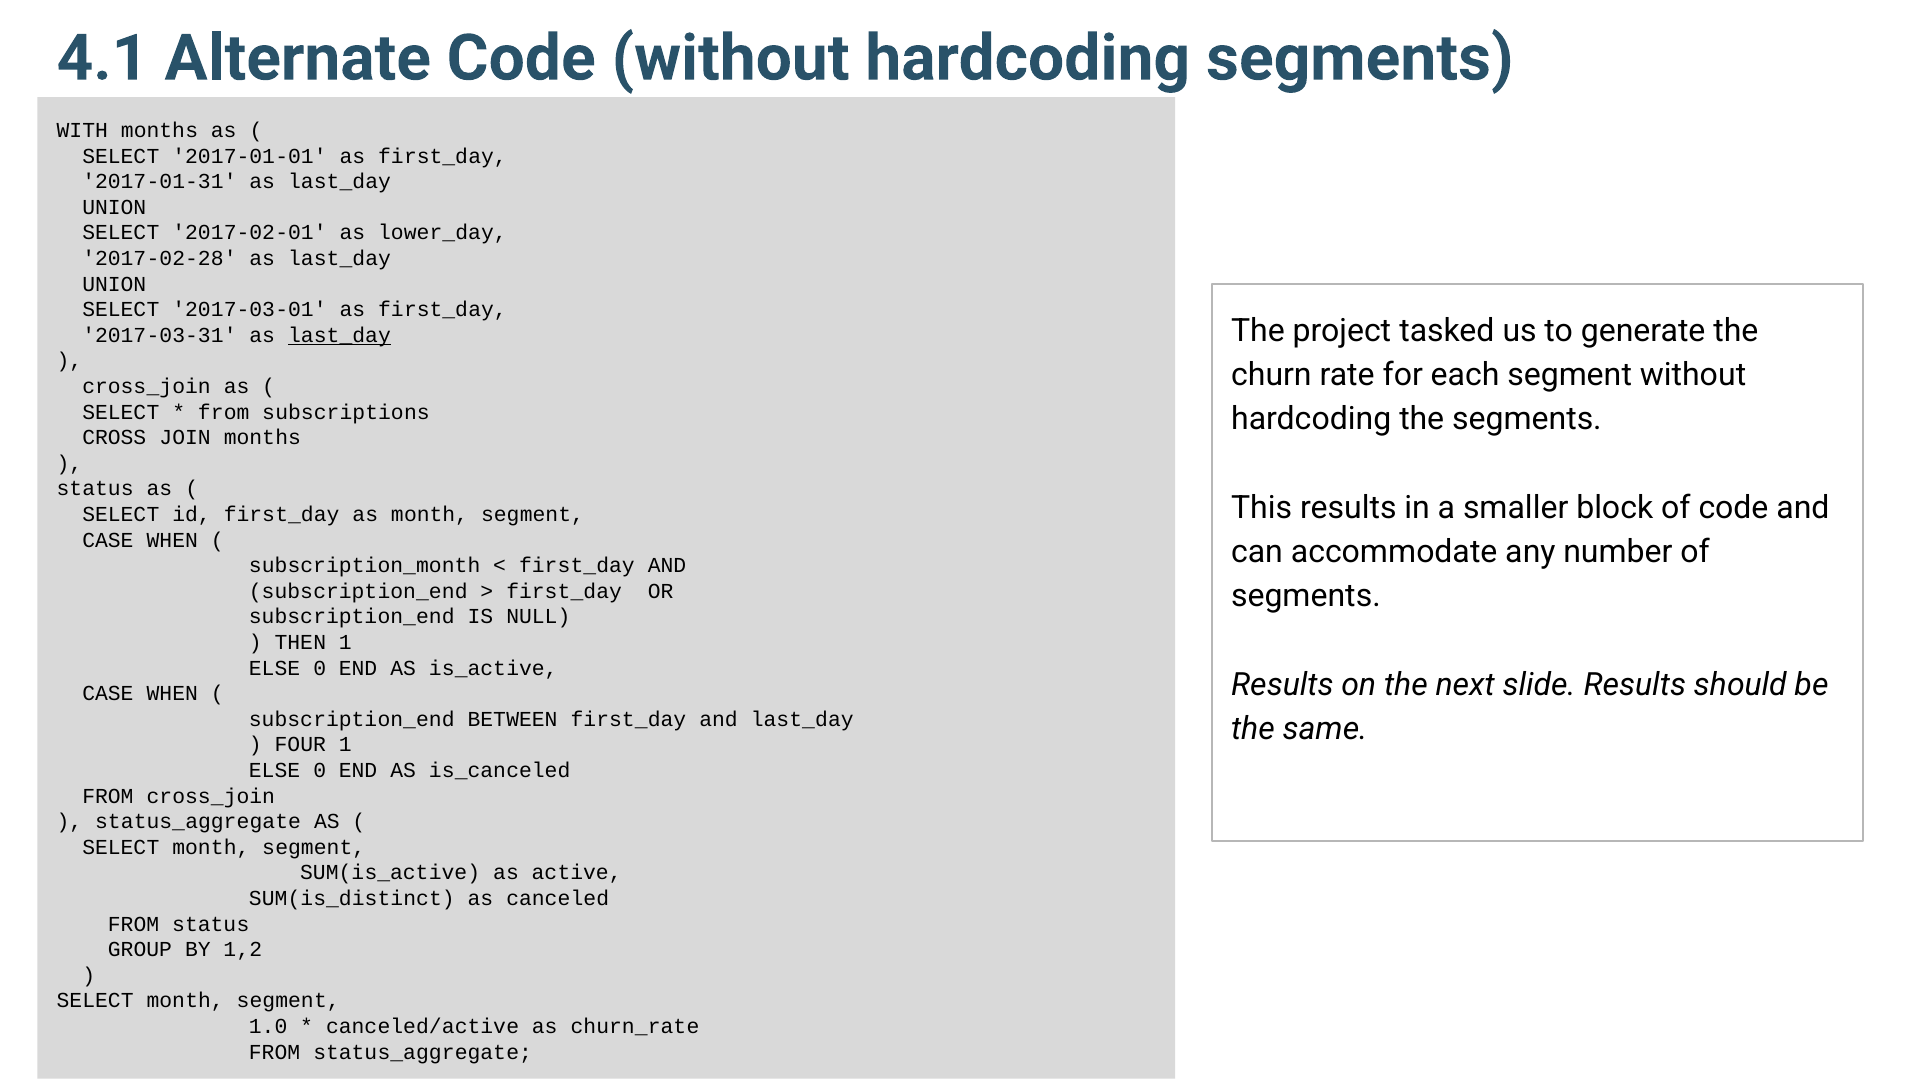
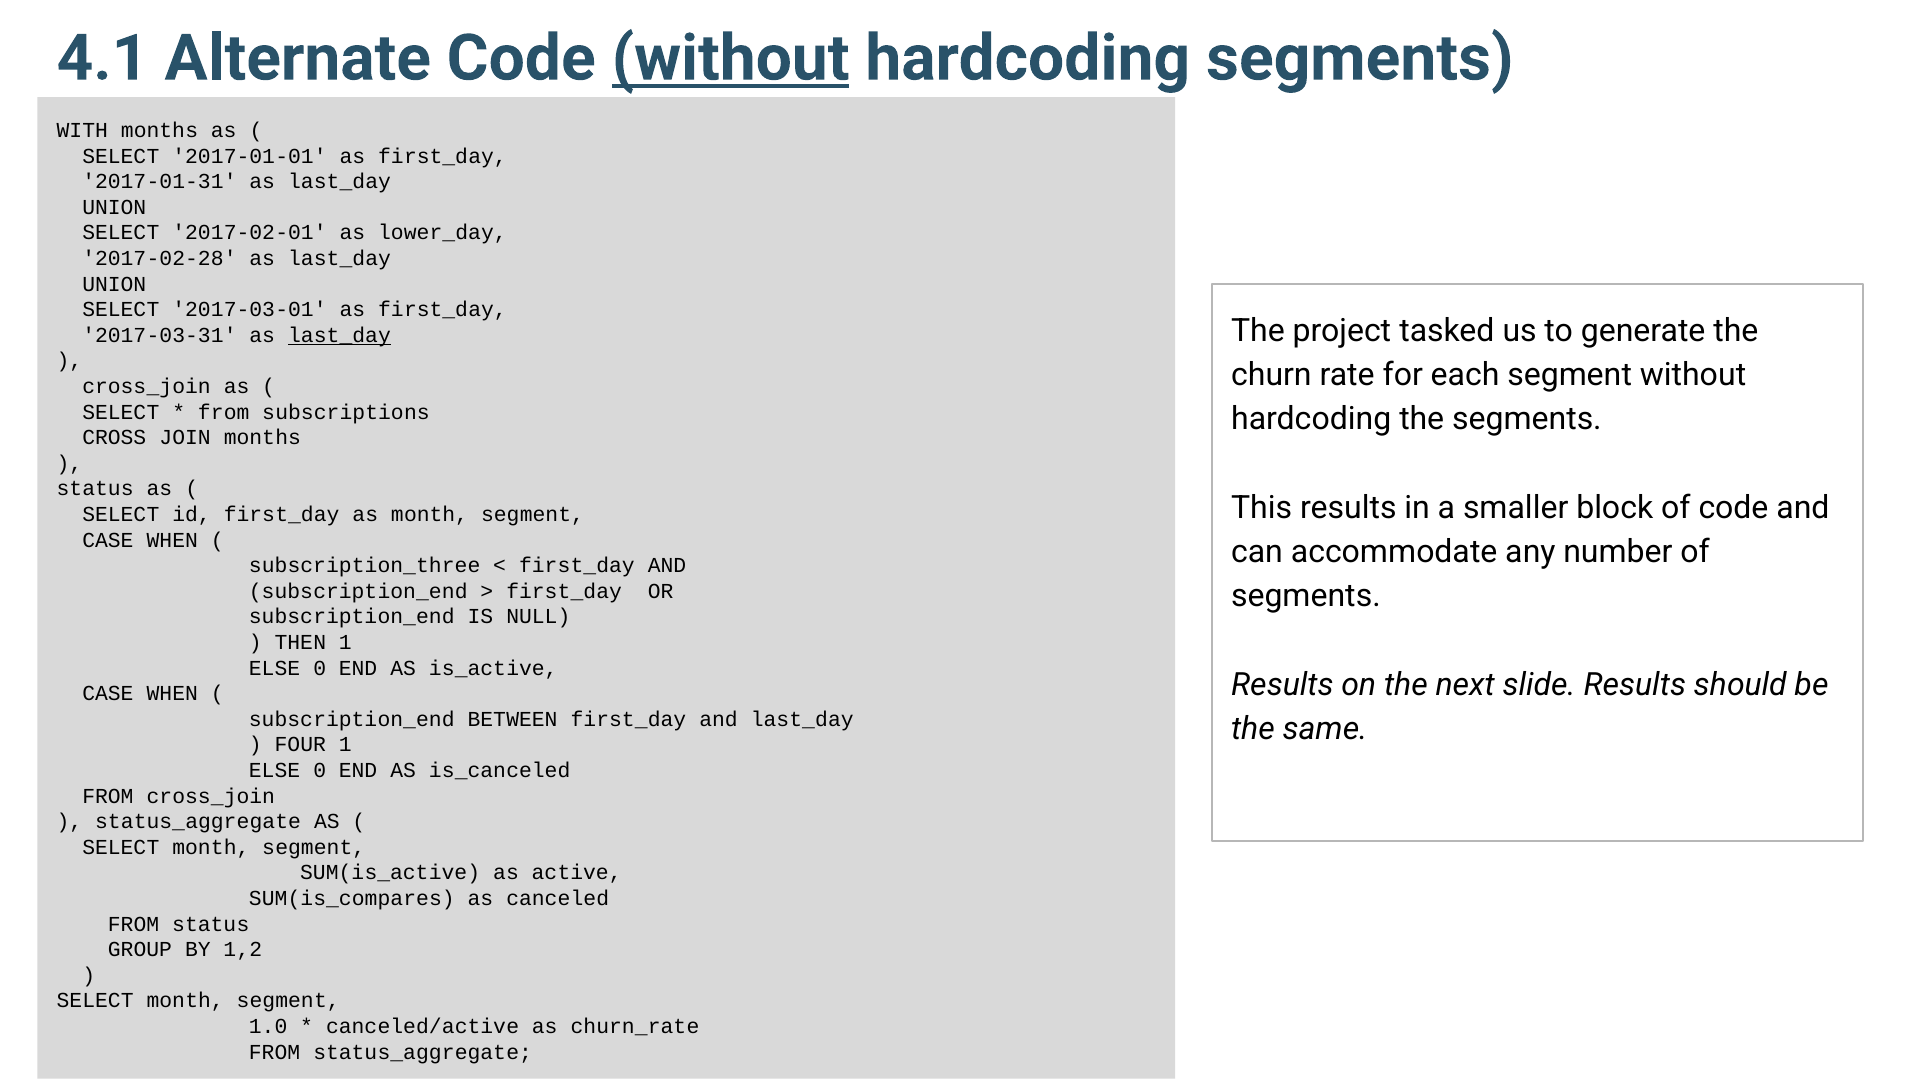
without underline: none -> present (731, 58)
subscription_month: subscription_month -> subscription_three (365, 566)
SUM(is_distinct: SUM(is_distinct -> SUM(is_compares (352, 898)
